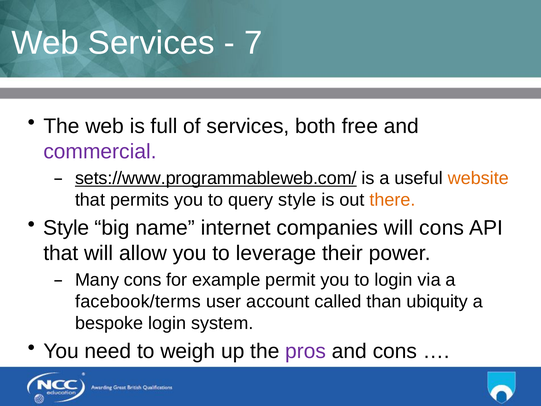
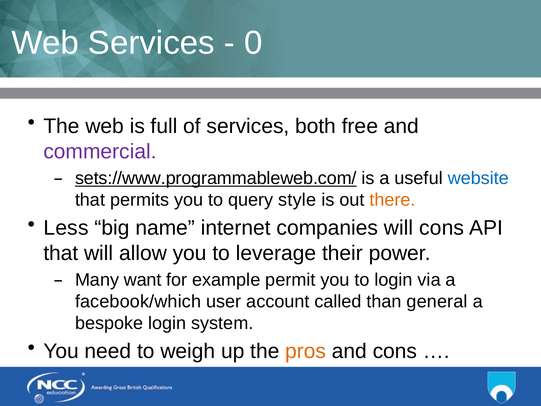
7: 7 -> 0 (253, 43)
website colour: orange -> blue (478, 178)
Style: Style -> Less (66, 228)
Many cons: cons -> want (143, 280)
facebook/terms: facebook/terms -> facebook/which (138, 301)
ubiquity: ubiquity -> general (437, 301)
pros colour: purple -> orange (306, 351)
